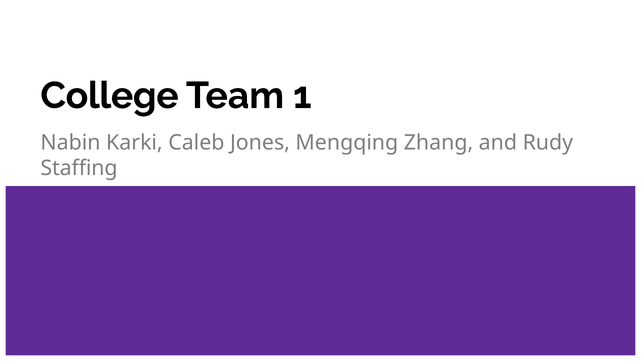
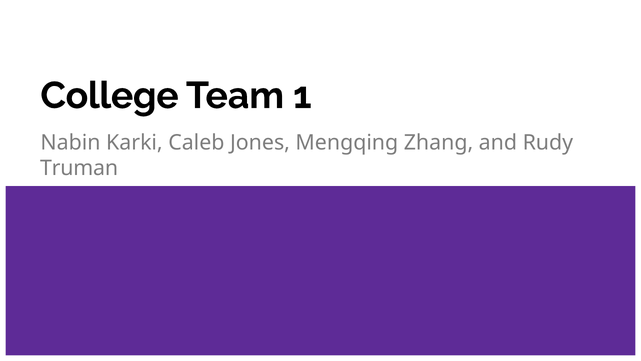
Staffing: Staffing -> Truman (79, 168)
